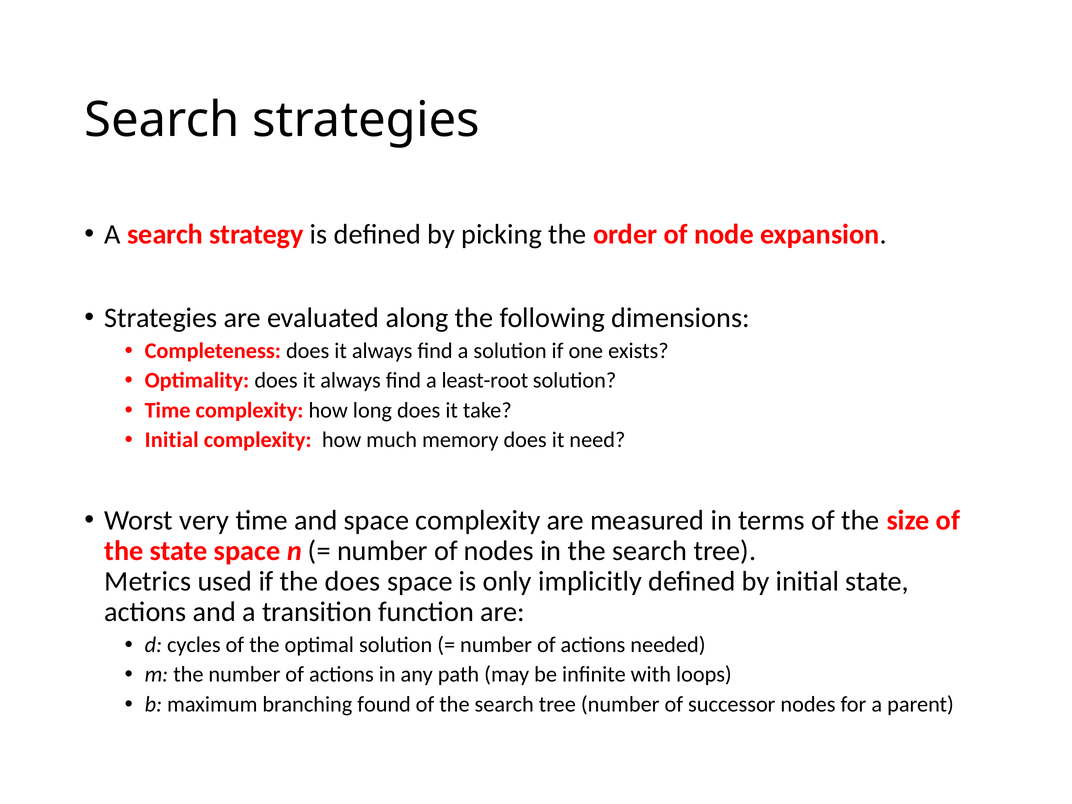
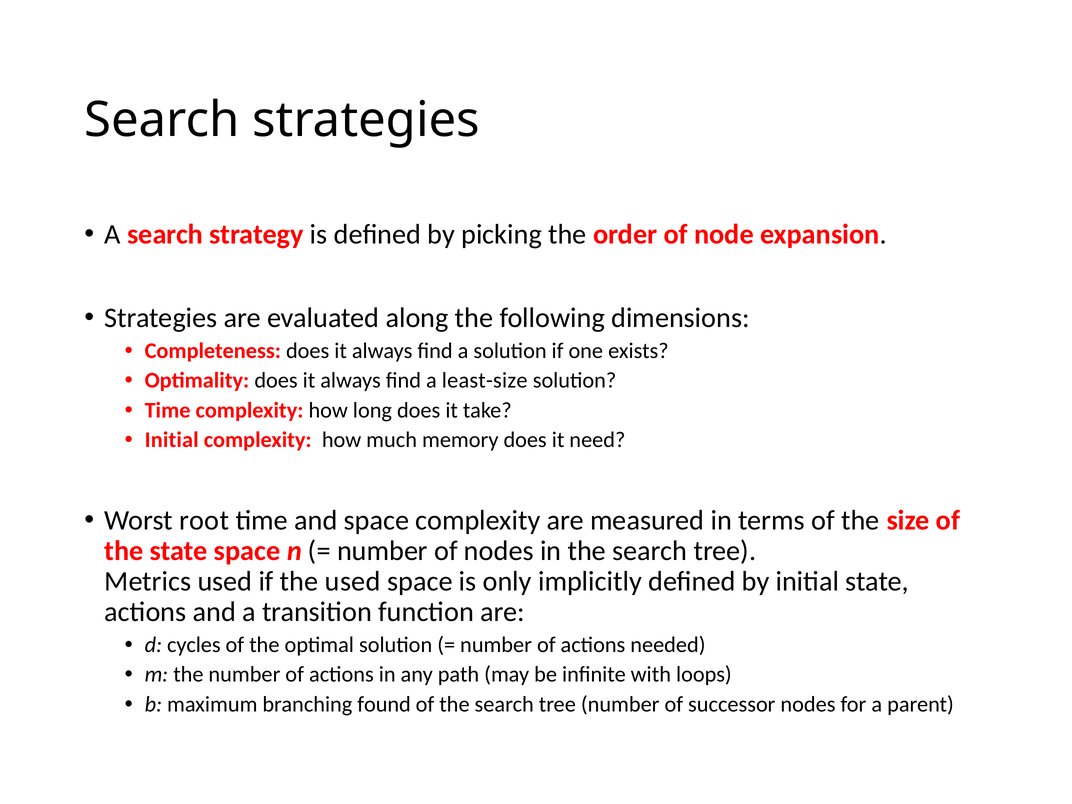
least-root: least-root -> least-size (485, 381)
very: very -> root (204, 520)
the does: does -> used (353, 581)
